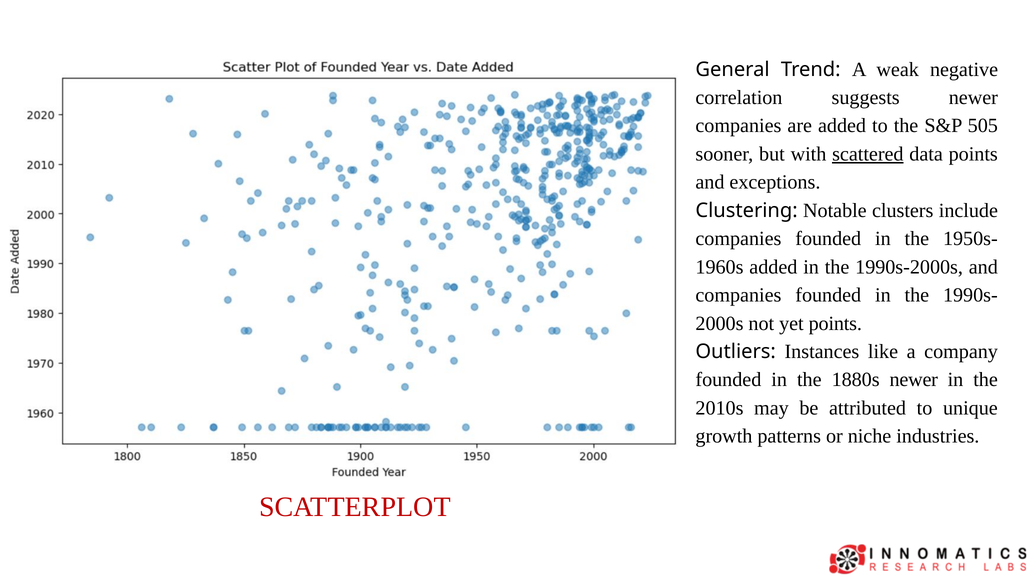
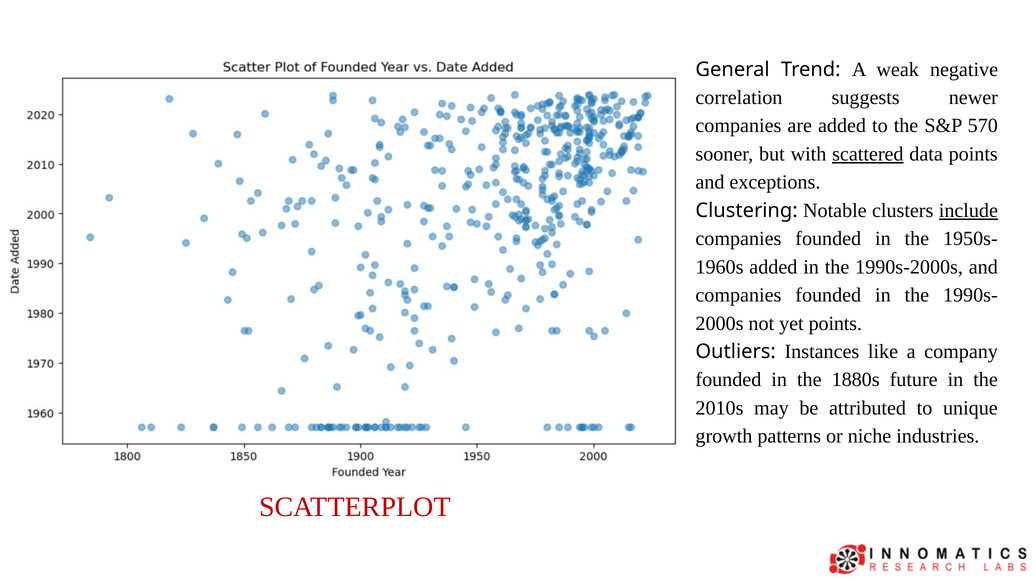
505: 505 -> 570 (983, 126)
include underline: none -> present (968, 210)
1880s newer: newer -> future (914, 380)
